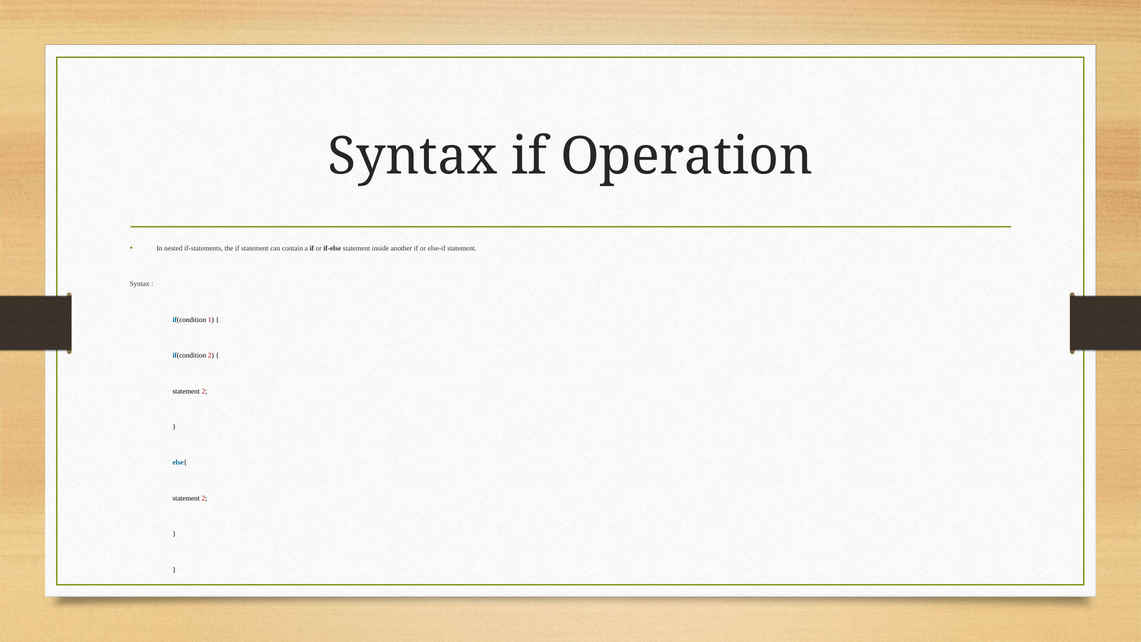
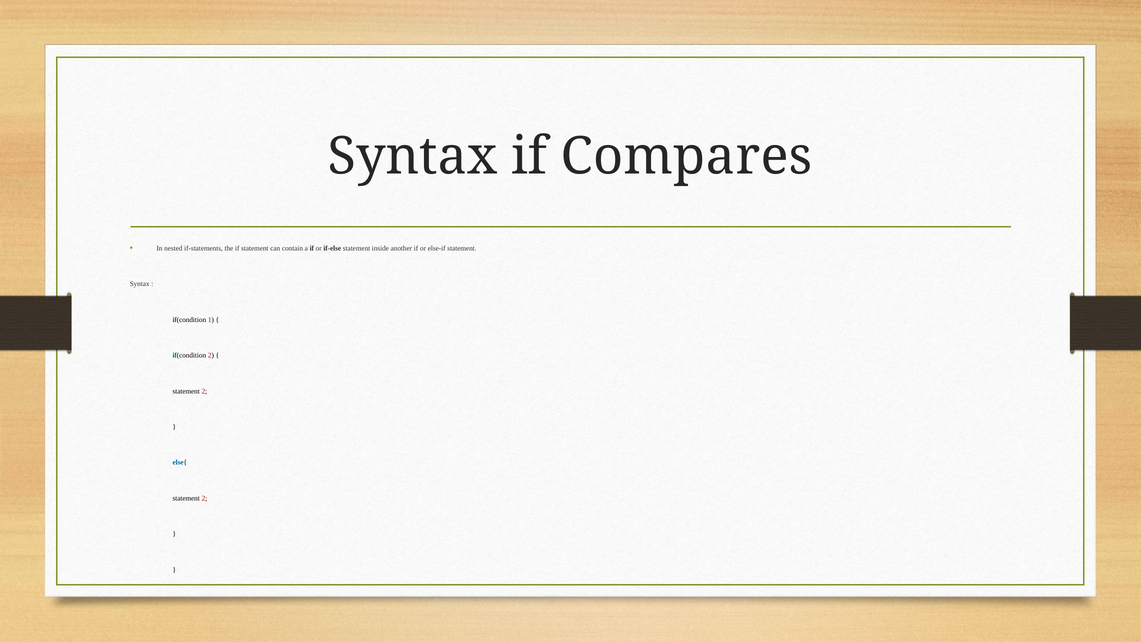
Operation: Operation -> Compares (687, 157)
